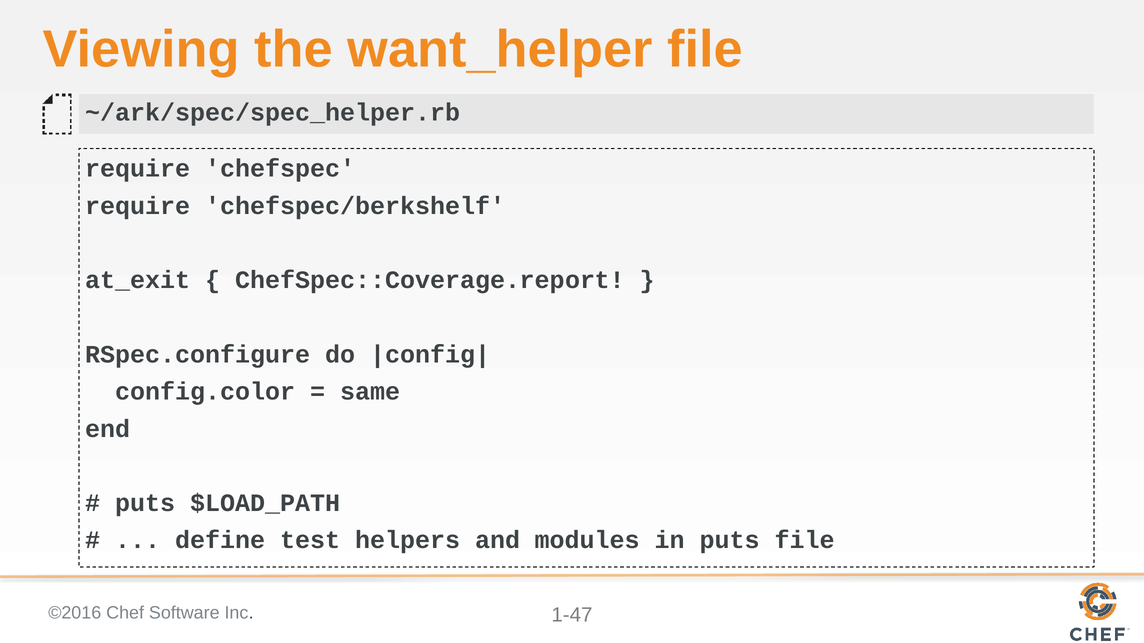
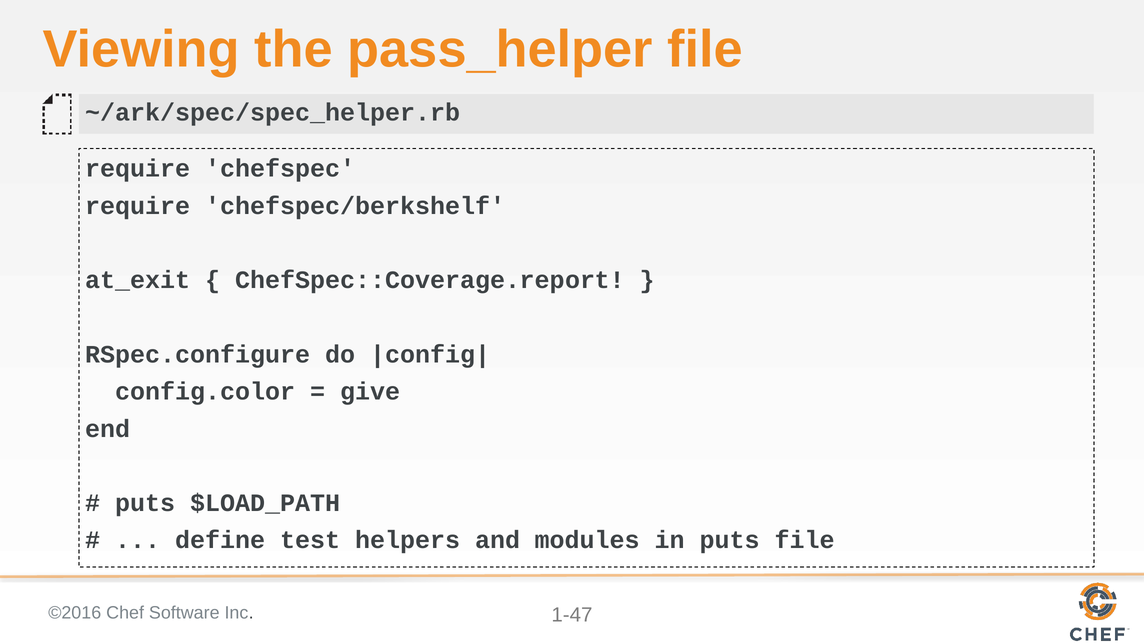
want_helper: want_helper -> pass_helper (500, 49)
same: same -> give (370, 392)
